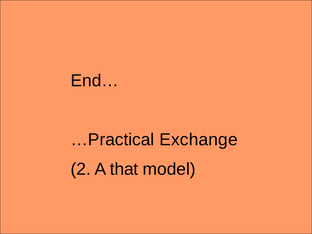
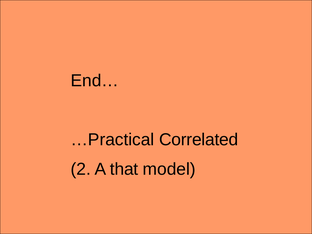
Exchange: Exchange -> Correlated (199, 140)
